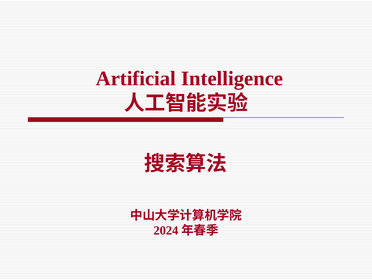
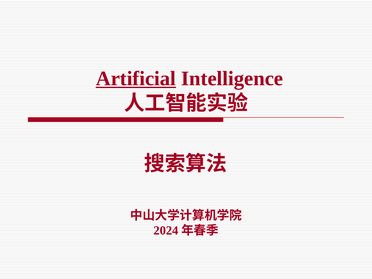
Artificial underline: none -> present (136, 79)
